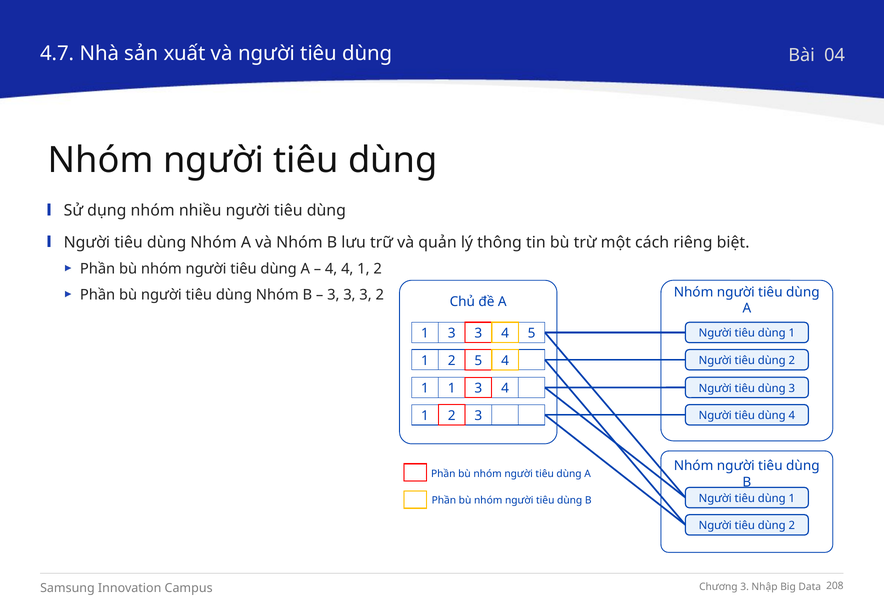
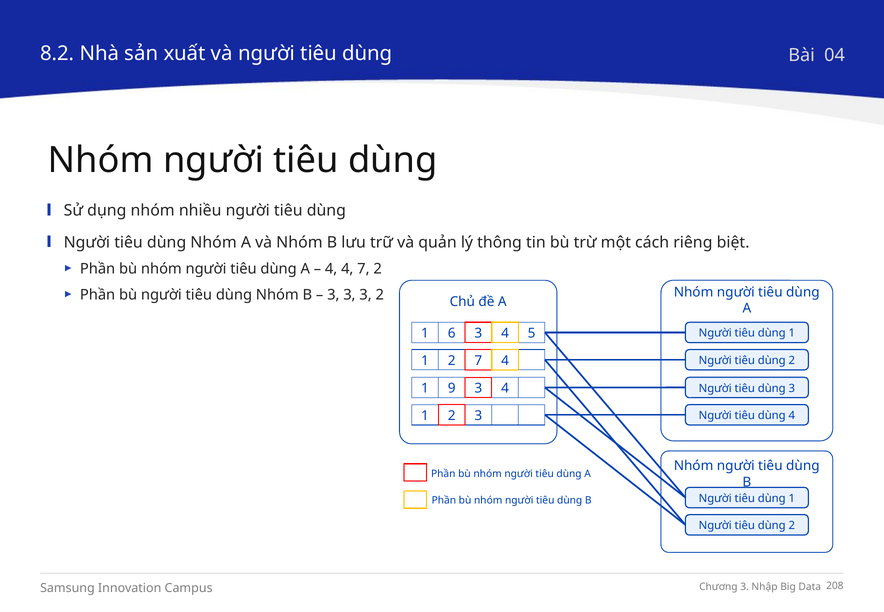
4.7: 4.7 -> 8.2 (57, 54)
4 4 1: 1 -> 7 (363, 269)
3: 3 -> 6 (452, 333)
2 5: 5 -> 7 (478, 361)
1 1: 1 -> 9 (452, 388)
